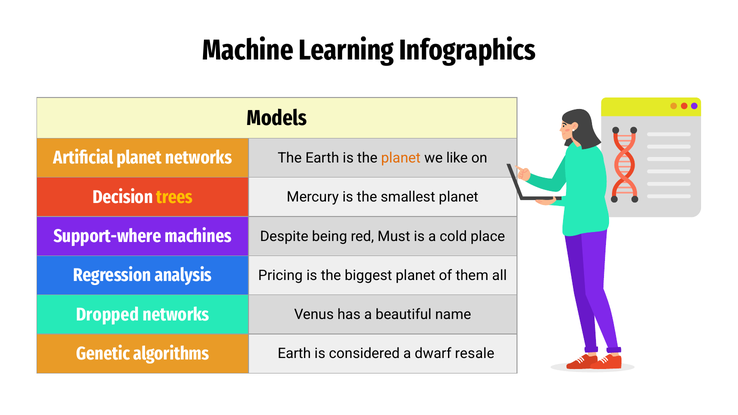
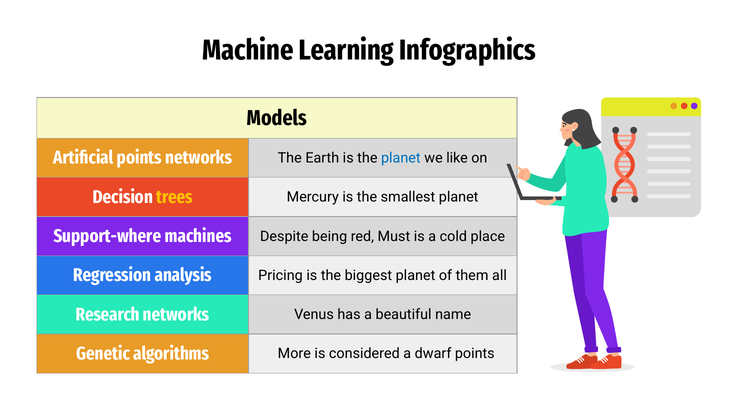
Artificial planet: planet -> points (139, 158)
planet colour: orange -> blue (401, 158)
Dropped: Dropped -> Research (108, 315)
algorithms Earth: Earth -> More (294, 354)
dwarf resale: resale -> points (475, 354)
